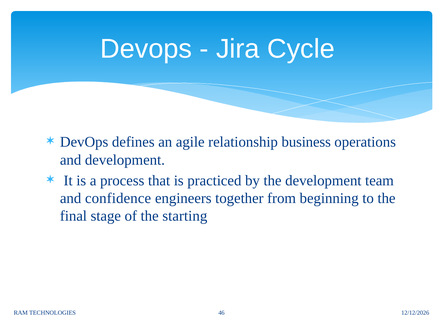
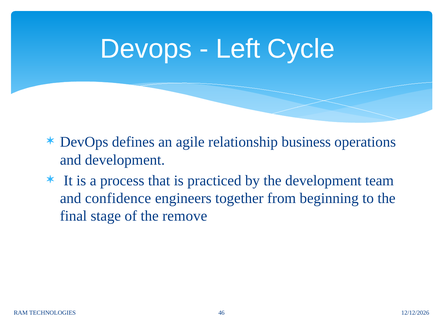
Jira: Jira -> Left (238, 49)
starting: starting -> remove (185, 216)
